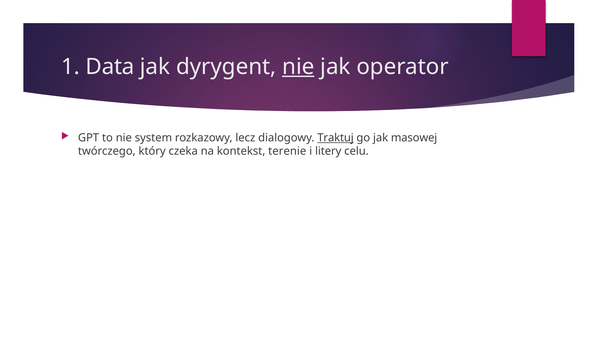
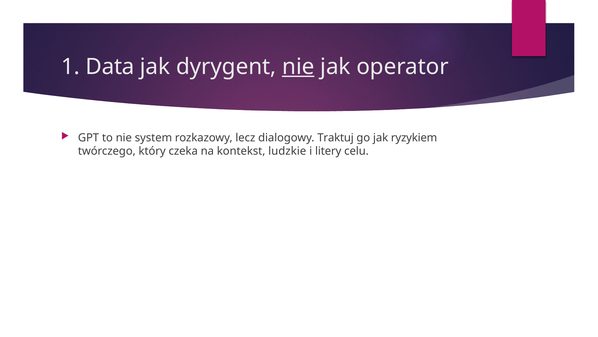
Traktuj underline: present -> none (336, 137)
masowej: masowej -> ryzykiem (414, 137)
terenie: terenie -> ludzkie (287, 151)
